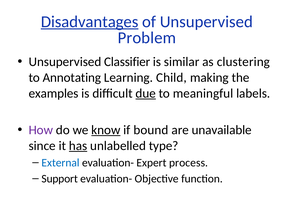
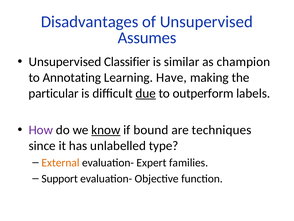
Disadvantages underline: present -> none (90, 22)
Problem: Problem -> Assumes (147, 38)
clustering: clustering -> champion (243, 62)
Child: Child -> Have (171, 77)
examples: examples -> particular (54, 93)
meaningful: meaningful -> outperform (203, 93)
unavailable: unavailable -> techniques (222, 130)
has underline: present -> none (78, 145)
External colour: blue -> orange (61, 162)
process: process -> families (189, 162)
